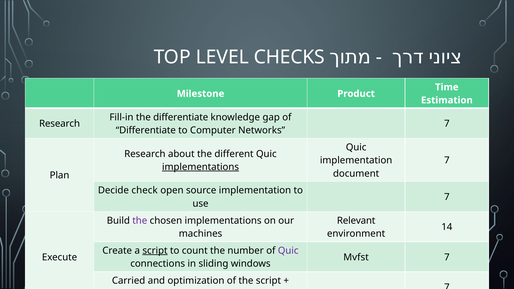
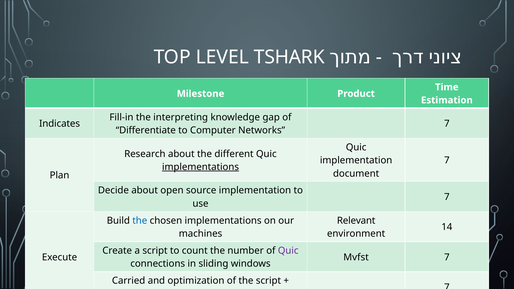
CHECKS: CHECKS -> TSHARK (289, 57)
the differentiate: differentiate -> interpreting (181, 117)
Research: Research -> Indicates (60, 124)
Decide check: check -> about (145, 191)
the colour: purple -> blue (140, 221)
script underline: present -> none (155, 251)
